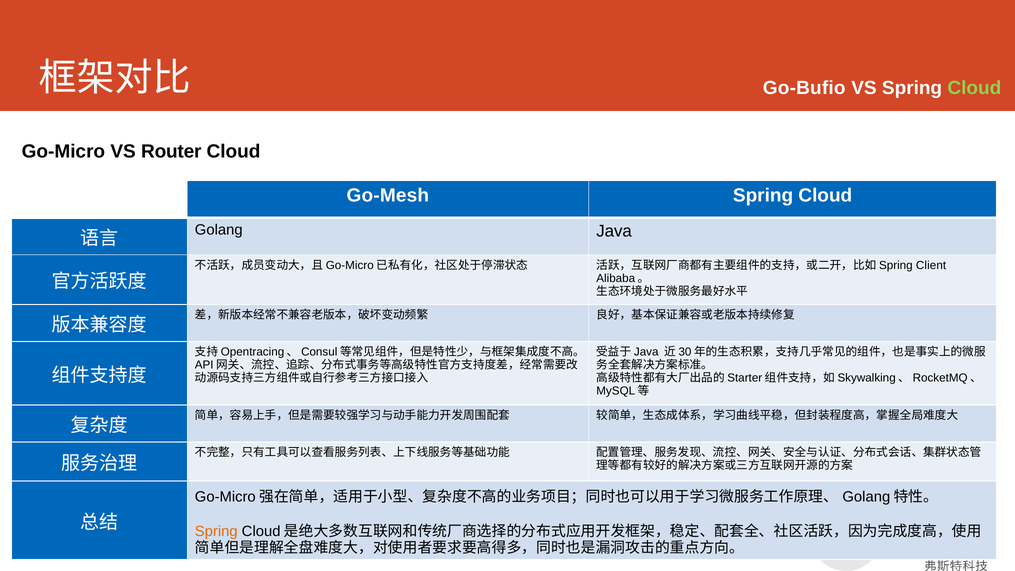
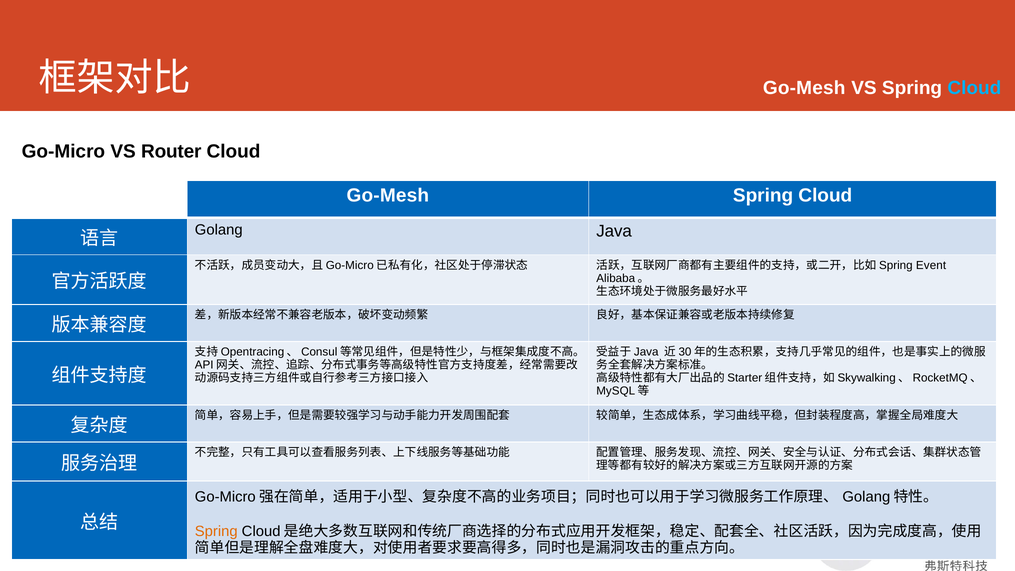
Go-Bufio: Go-Bufio -> Go-Mesh (804, 88)
Cloud colour: light green -> light blue (974, 88)
Client: Client -> Event (931, 265)
